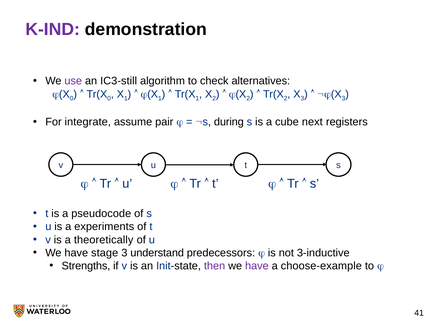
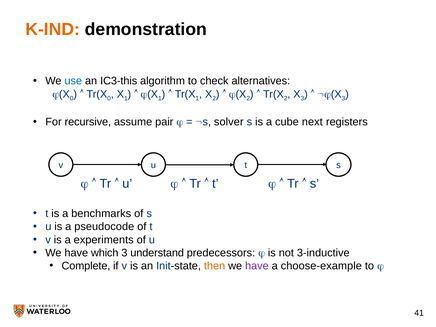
K-IND colour: purple -> orange (53, 30)
use colour: purple -> blue (73, 81)
IC3-still: IC3-still -> IC3-this (119, 81)
integrate: integrate -> recursive (88, 122)
during: during -> solver (229, 122)
pseudocode: pseudocode -> benchmarks (101, 214)
experiments: experiments -> pseudocode (104, 227)
theoretically: theoretically -> experiments (104, 240)
stage: stage -> which (105, 253)
Strengths: Strengths -> Complete (86, 266)
then colour: purple -> orange (215, 266)
